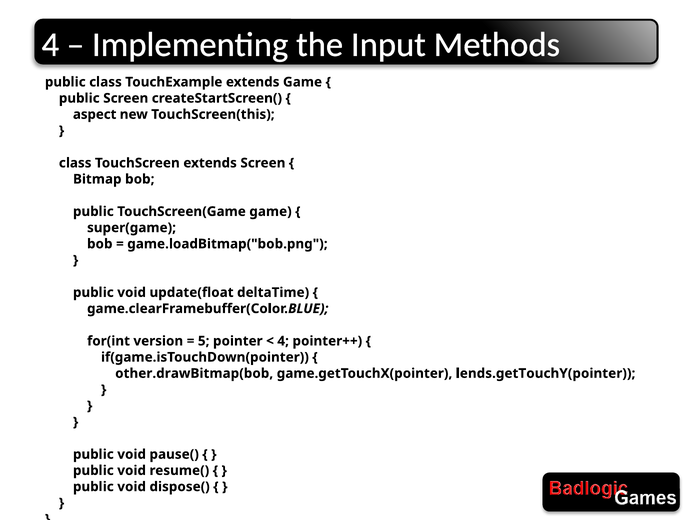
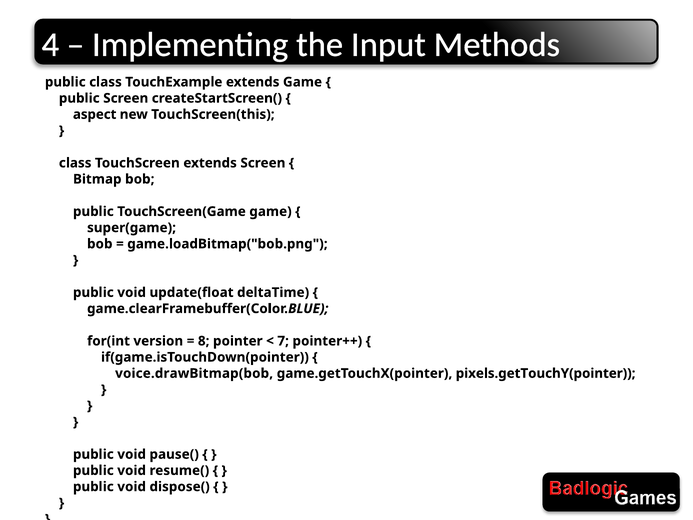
5: 5 -> 8 (204, 341)
4: 4 -> 7 (283, 341)
other.drawBitmap(bob: other.drawBitmap(bob -> voice.drawBitmap(bob (194, 373)
lends.getTouchY(pointer: lends.getTouchY(pointer -> pixels.getTouchY(pointer (546, 373)
